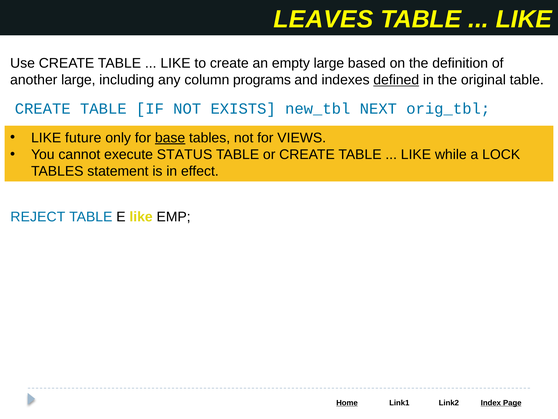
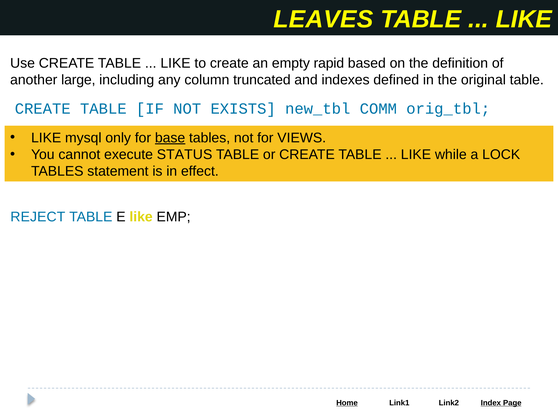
empty large: large -> rapid (329, 63)
programs: programs -> truncated (262, 80)
defined underline: present -> none (396, 80)
NEXT: NEXT -> COMM (378, 109)
future: future -> mysql (83, 138)
